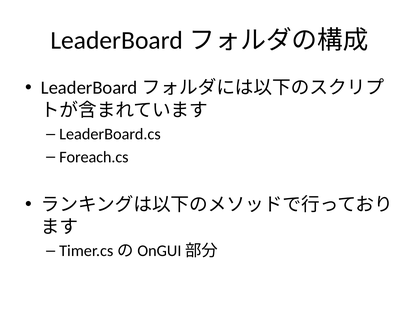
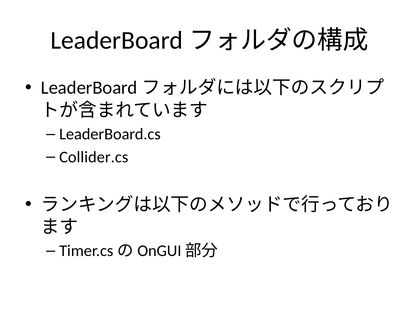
Foreach.cs: Foreach.cs -> Collider.cs (94, 157)
